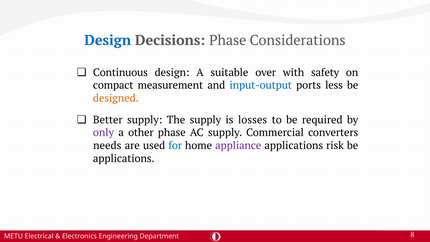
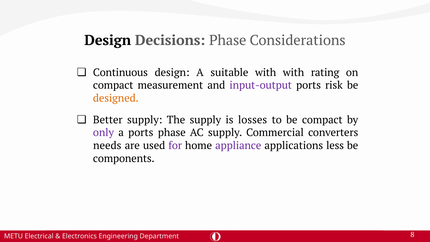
Design colour: blue -> black (108, 40)
suitable over: over -> with (266, 72)
safety: safety -> rating (325, 72)
input-output colour: blue -> purple (261, 85)
less: less -> risk (334, 85)
be required: required -> compact (322, 120)
a other: other -> ports (141, 133)
for colour: blue -> purple (175, 146)
risk: risk -> less (335, 146)
applications: applications -> components (124, 158)
